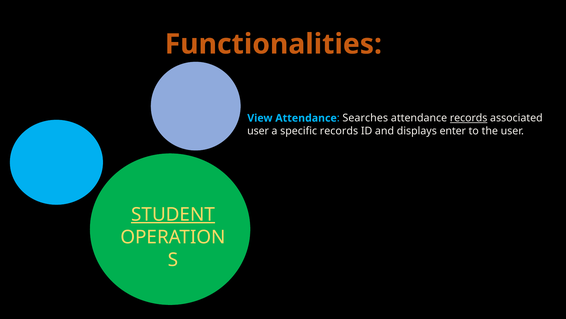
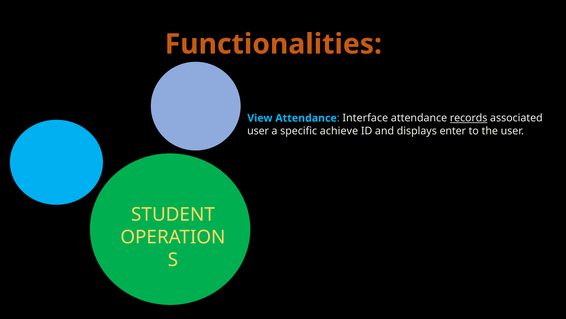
Searches: Searches -> Interface (365, 118)
specific records: records -> achieve (339, 131)
STUDENT underline: present -> none (173, 214)
